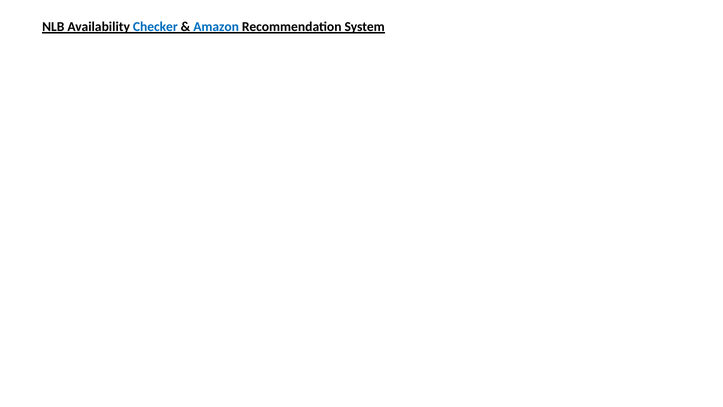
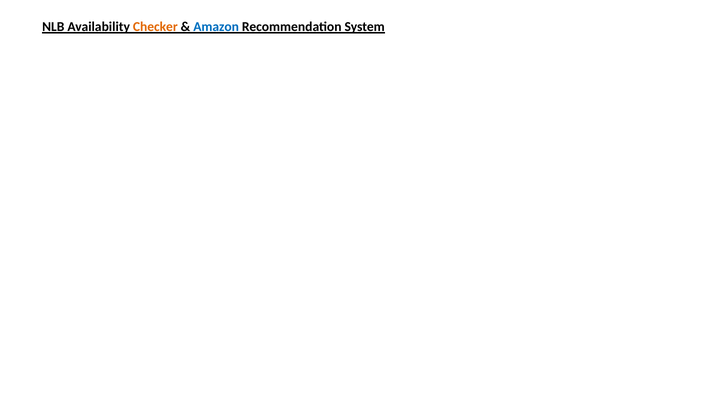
Checker colour: blue -> orange (155, 27)
